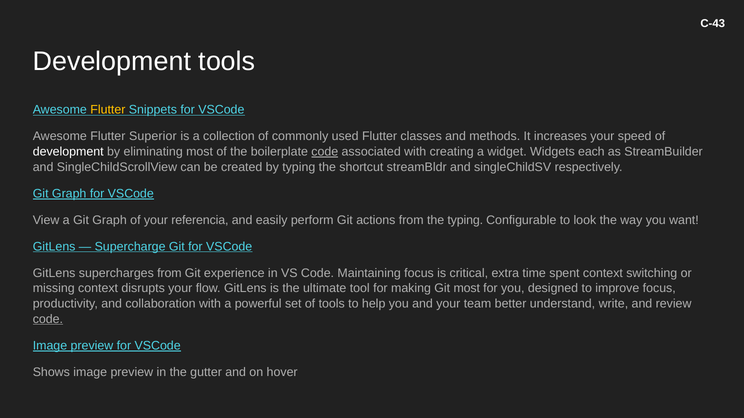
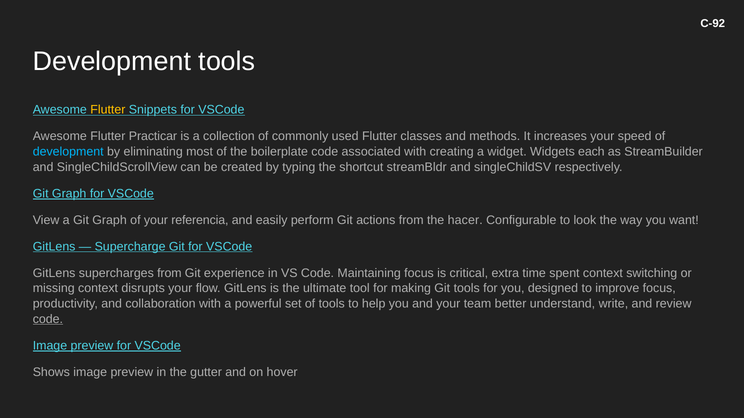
C-43: C-43 -> C-92 (713, 24)
Superior: Superior -> Practicar (153, 137)
development colour: white -> light blue (68, 152)
code underline: present -> none (325, 152)
the typing: typing -> hacer (465, 220)
Git most: most -> tools (467, 289)
